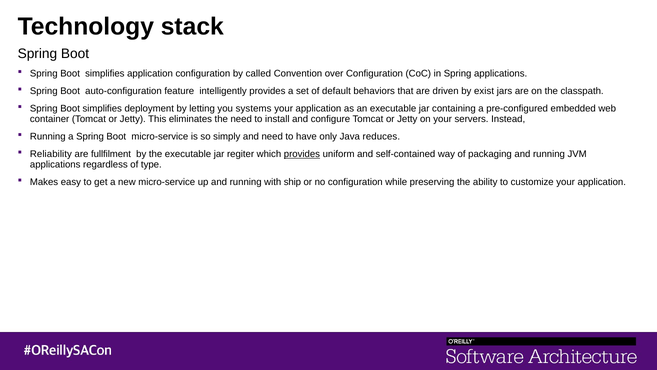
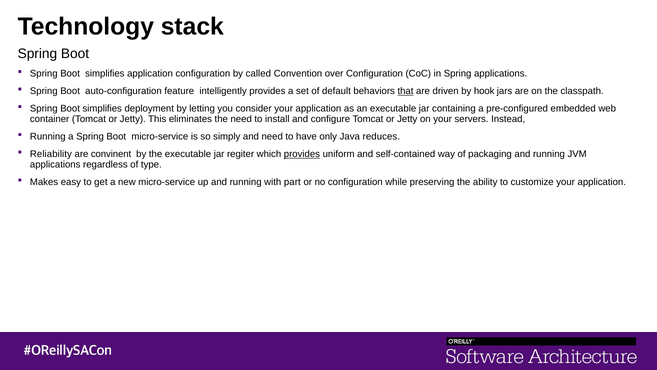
that underline: none -> present (405, 91)
exist: exist -> hook (484, 91)
systems: systems -> consider (254, 108)
fullfilment: fullfilment -> convinent (111, 154)
ship: ship -> part (292, 182)
